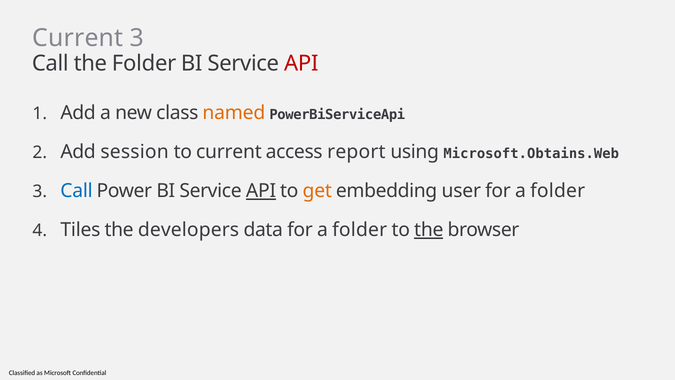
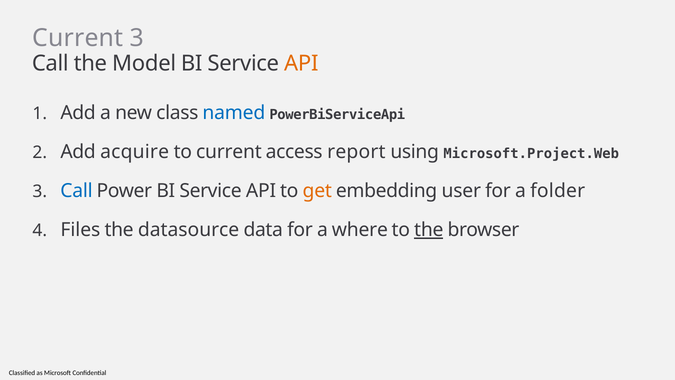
the Folder: Folder -> Model (144, 63)
API colour: red -> orange (301, 63)
named colour: orange -> blue (234, 113)
session: session -> acquire (135, 152)
Microsoft.Obtains.Web: Microsoft.Obtains.Web -> Microsoft.Project.Web (531, 154)
API underline: present -> none (261, 191)
Tiles: Tiles -> Files (80, 230)
developers: developers -> datasource (189, 230)
data for a folder: folder -> where (360, 230)
